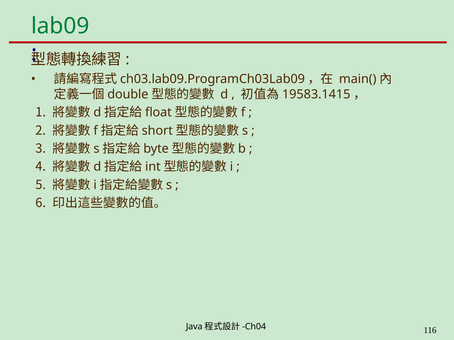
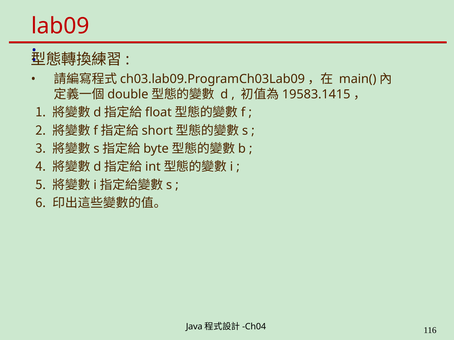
lab09 colour: green -> red (60, 26)
